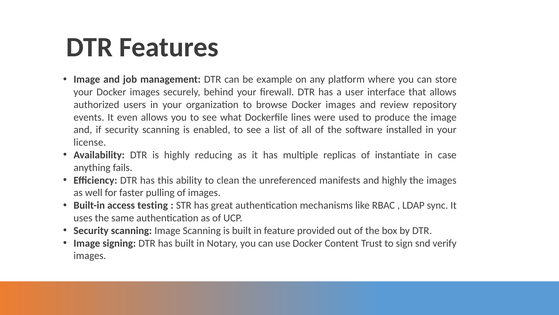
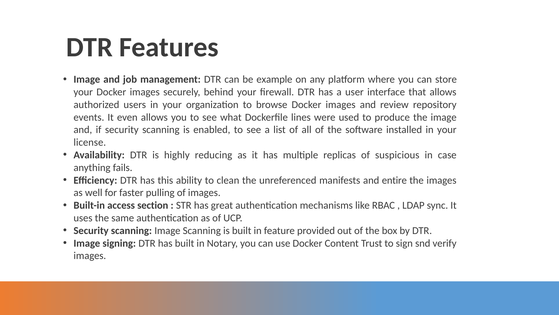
instantiate: instantiate -> suspicious (397, 155)
and highly: highly -> entire (394, 180)
testing: testing -> section (153, 205)
